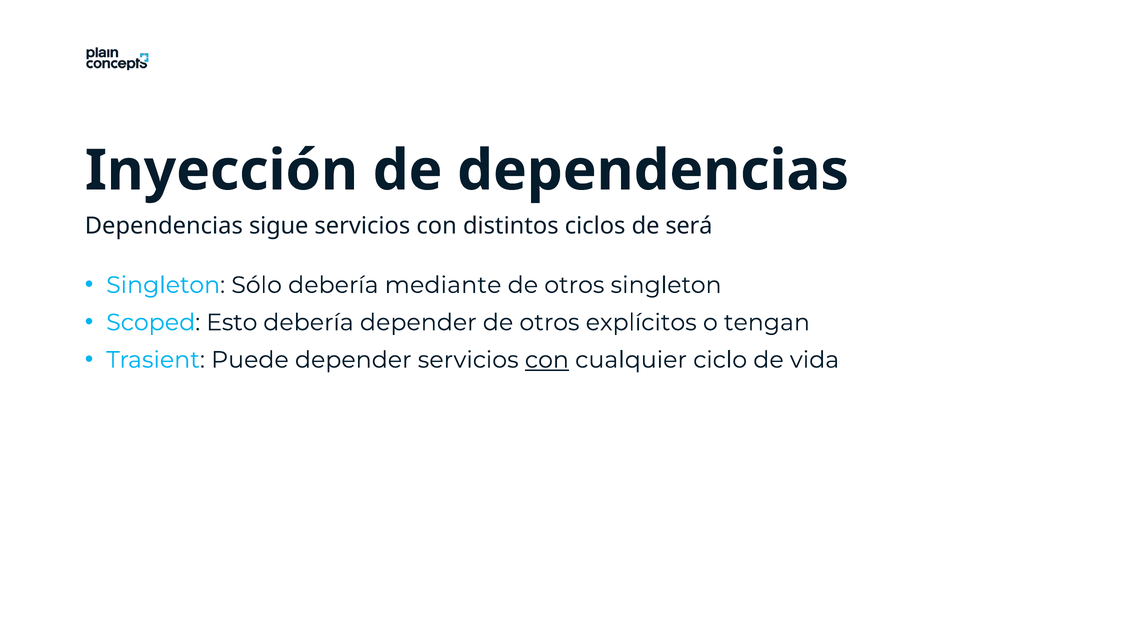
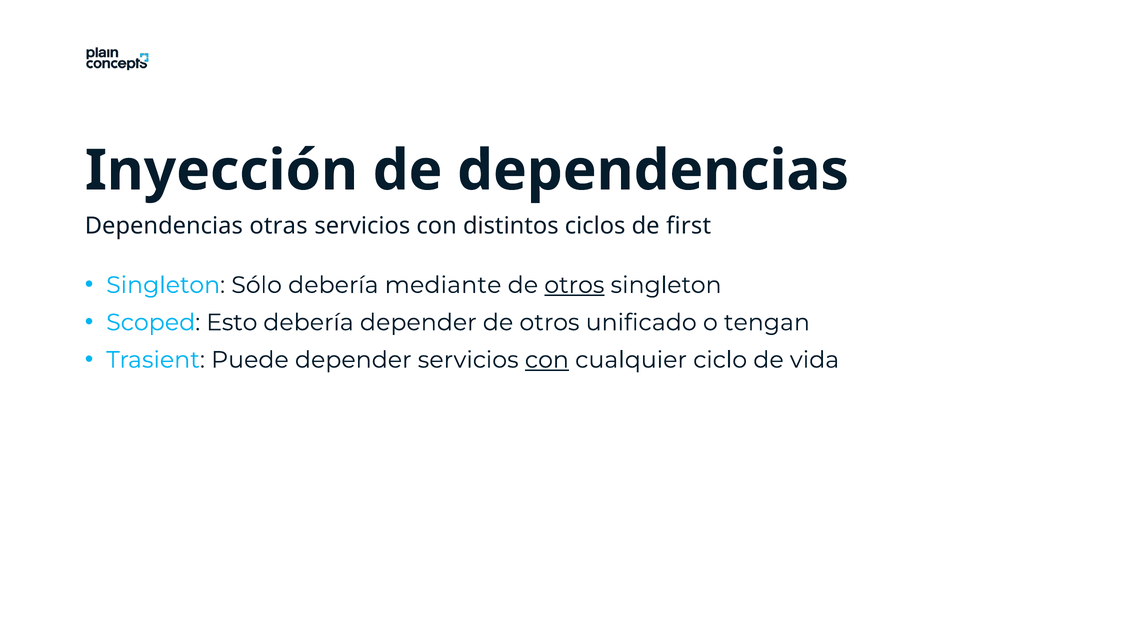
sigue: sigue -> otras (278, 226)
será: será -> first (689, 226)
otros underline: none -> present (574, 285)
explícitos: explícitos -> unificado (641, 322)
